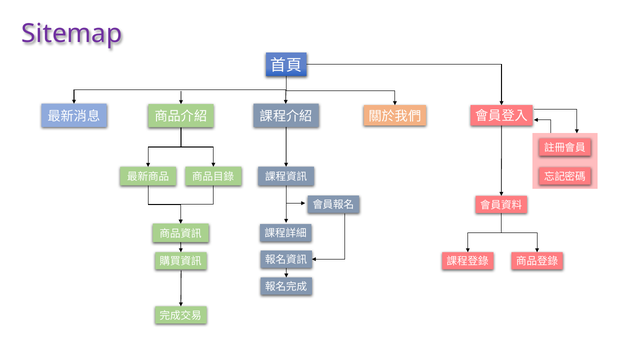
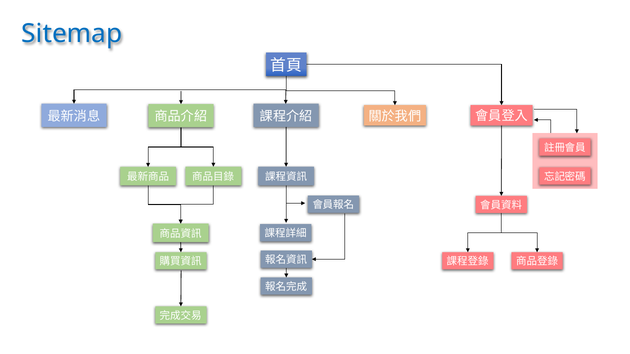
Sitemap colour: purple -> blue (72, 34)
